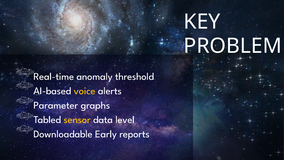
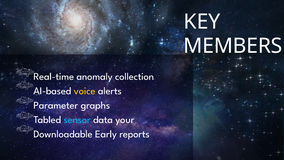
PROBLEM: PROBLEM -> MEMBERS (233, 46)
threshold: threshold -> collection (134, 76)
sensor colour: yellow -> light blue (77, 119)
level: level -> your (125, 119)
